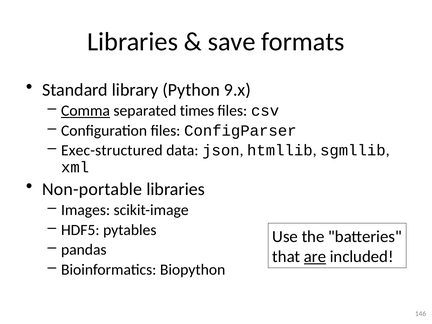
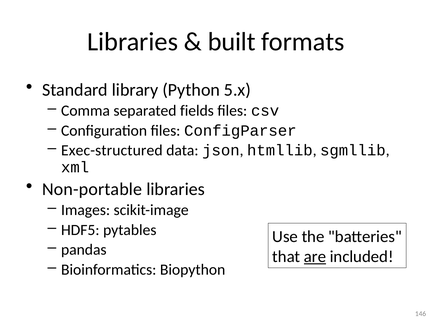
save: save -> built (232, 42)
9.x: 9.x -> 5.x (237, 90)
Comma underline: present -> none (85, 111)
times: times -> fields (197, 111)
